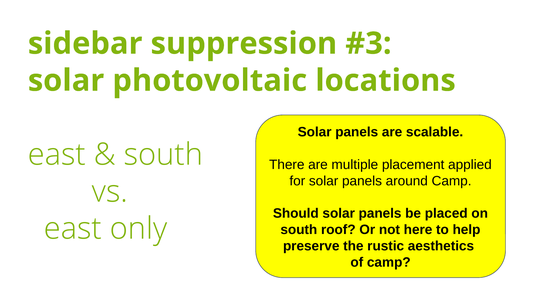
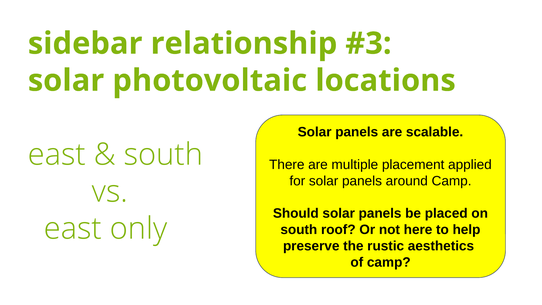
suppression: suppression -> relationship (244, 44)
